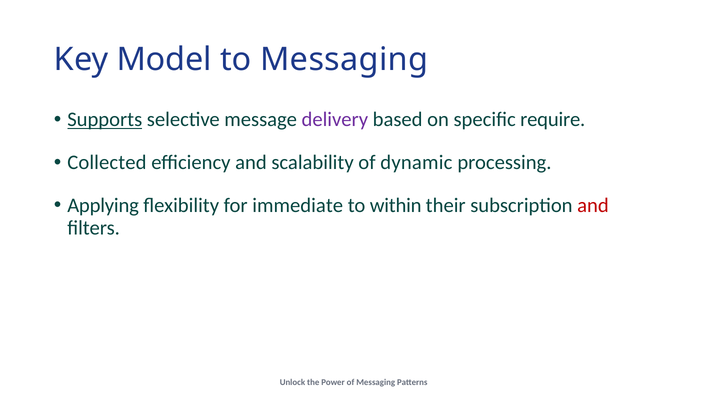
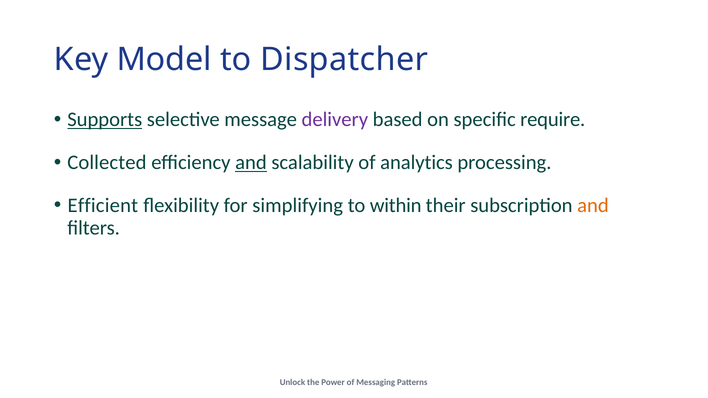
to Messaging: Messaging -> Dispatcher (344, 59)
and underline: none -> present (251, 163)
dynamic: dynamic -> analytics (417, 163)
Applying: Applying -> Efficient (103, 206)
immediate: immediate -> simplifying (298, 206)
and colour: red -> orange (593, 206)
